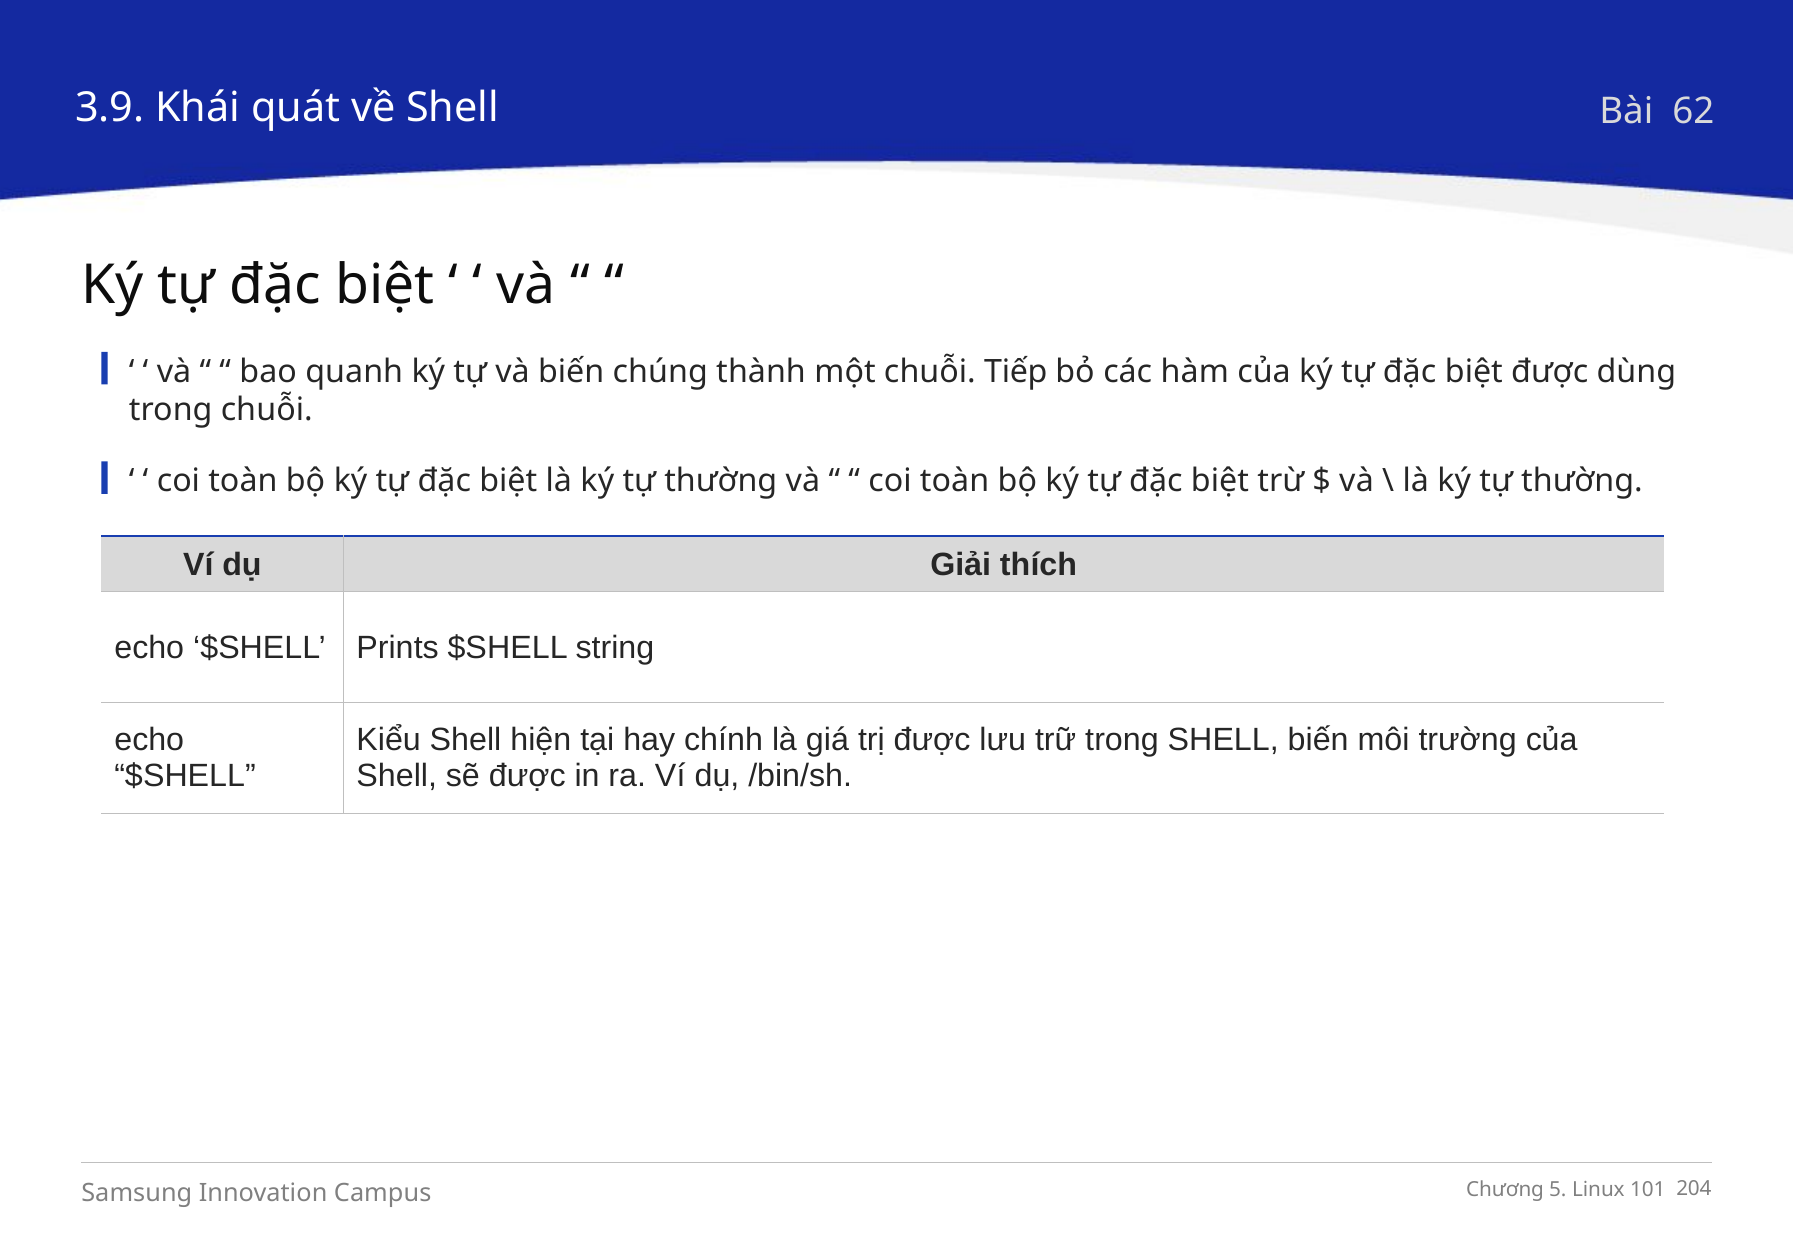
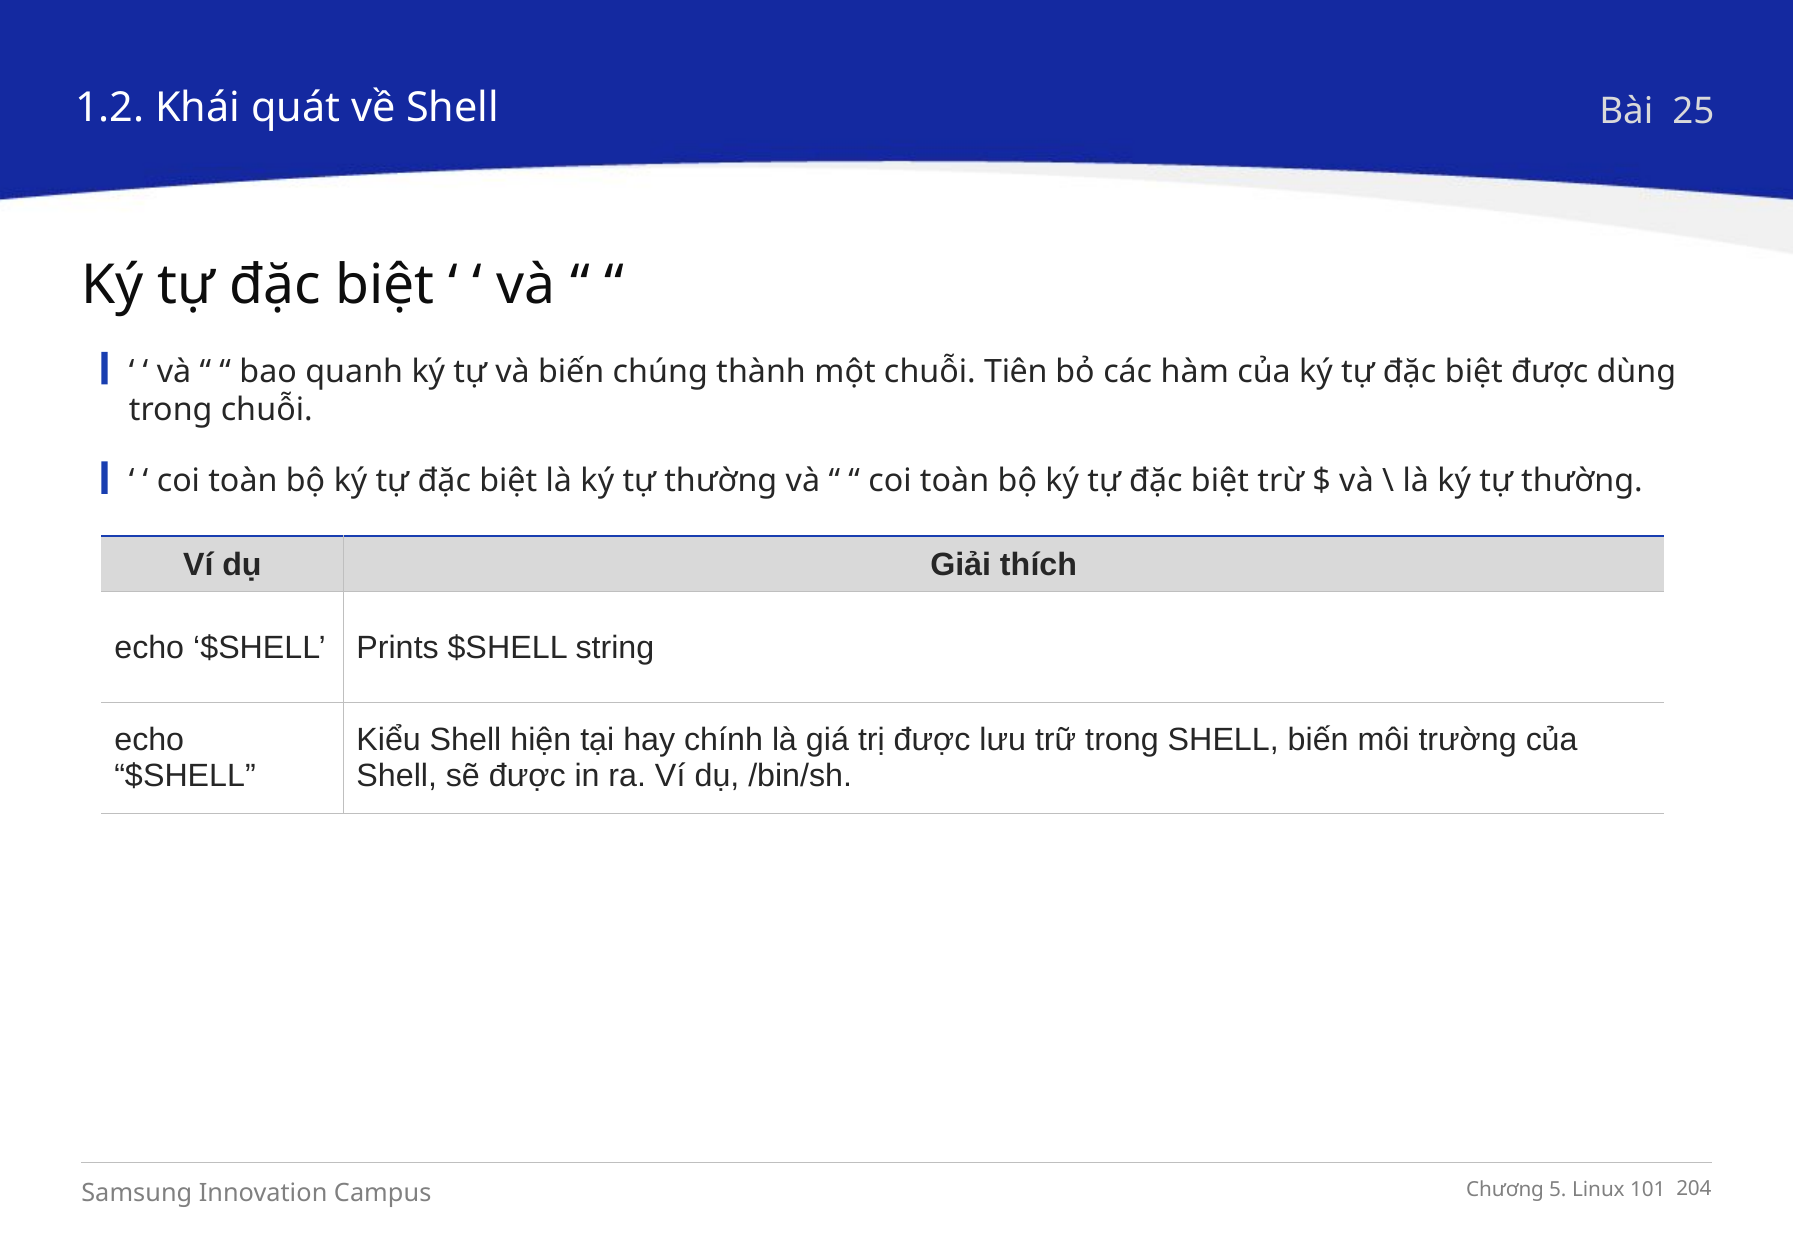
3.9: 3.9 -> 1.2 (110, 108)
62: 62 -> 25 (1693, 112)
Tiếp: Tiếp -> Tiên (1016, 372)
